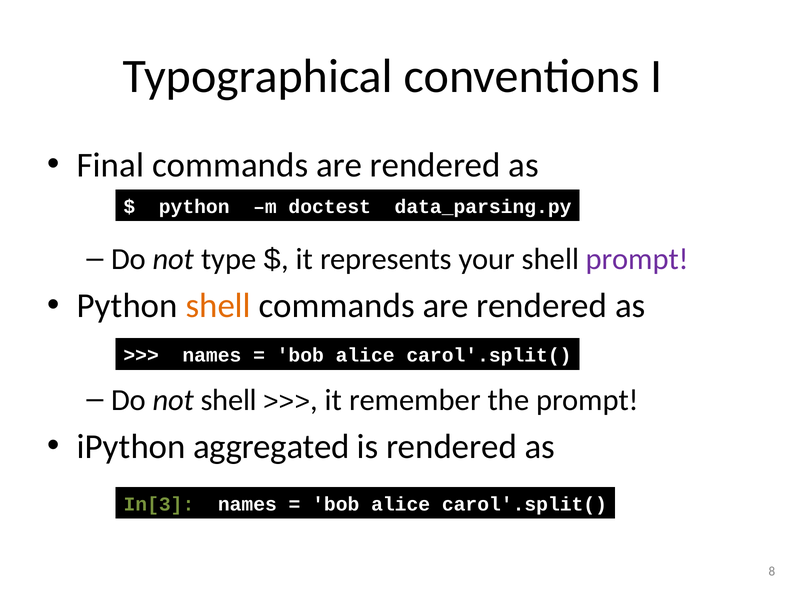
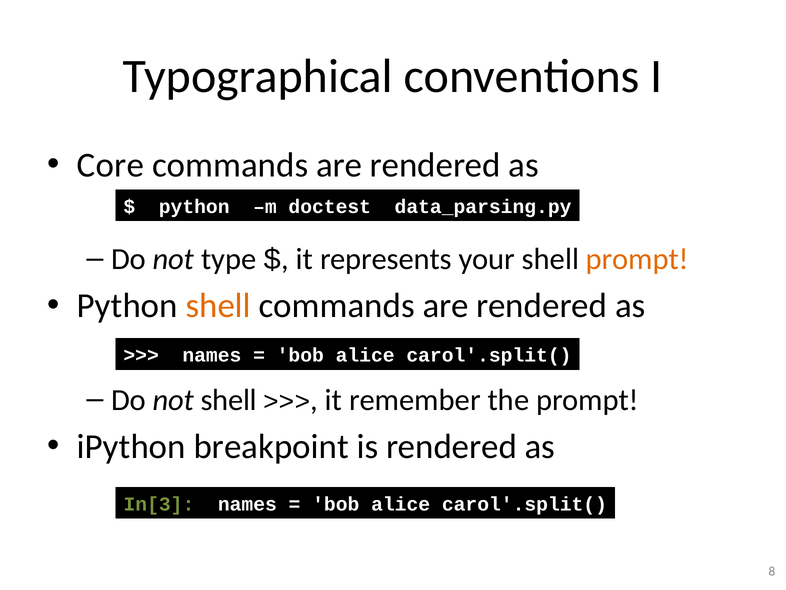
Final: Final -> Core (110, 165)
prompt colour: purple -> orange (637, 259)
aggregated: aggregated -> breakpoint (271, 446)
